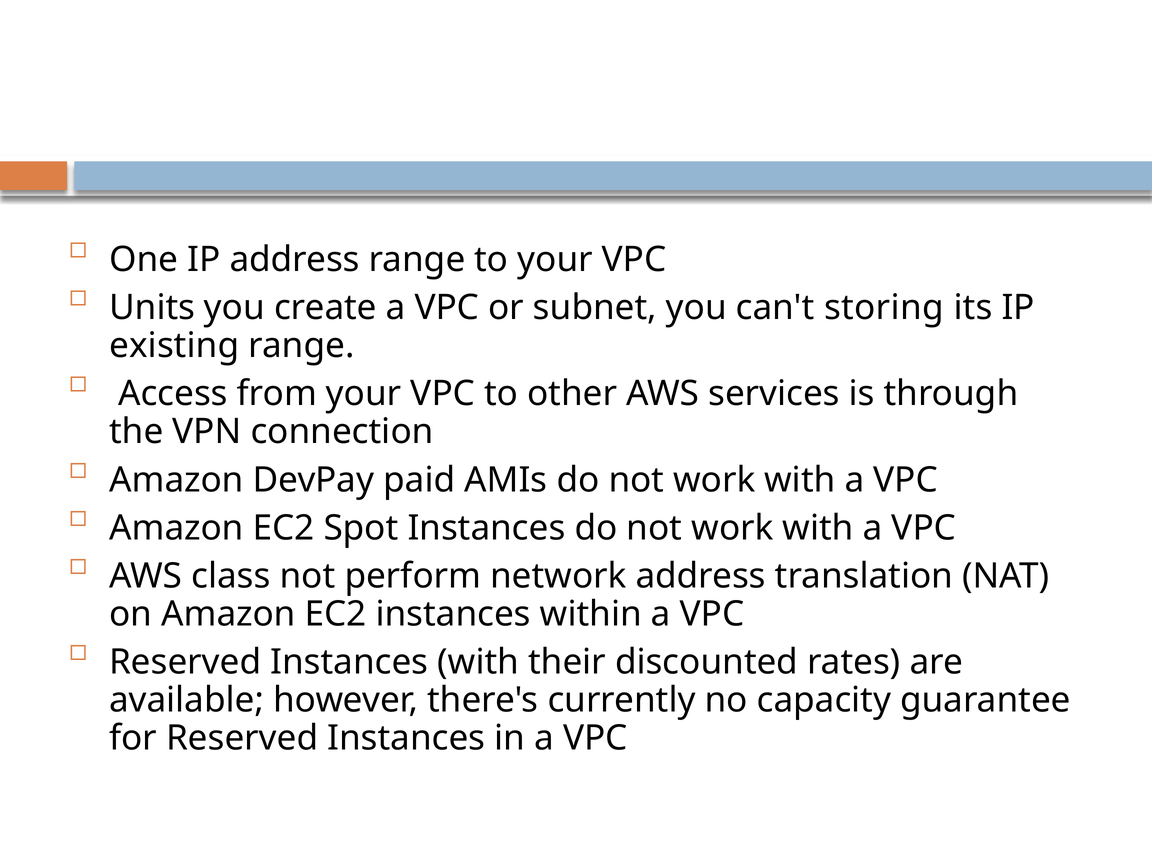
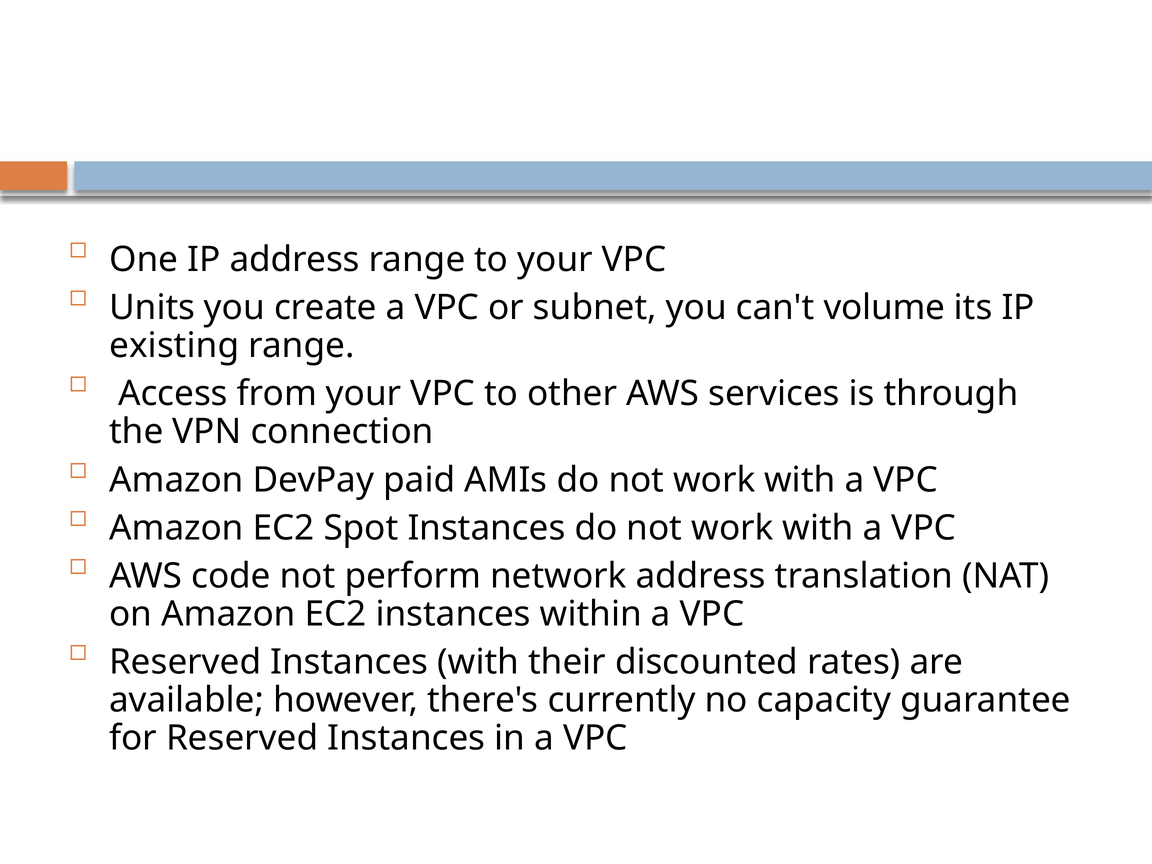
storing: storing -> volume (884, 308)
class: class -> code (231, 576)
